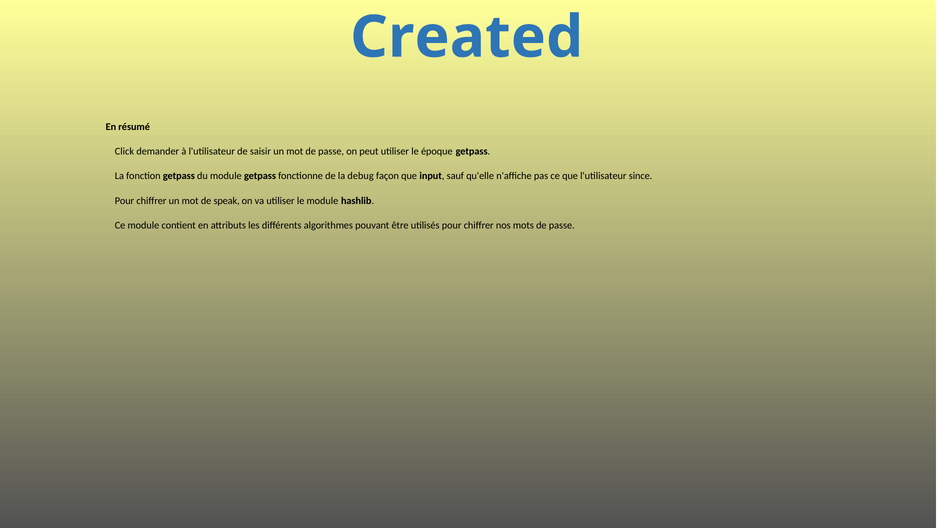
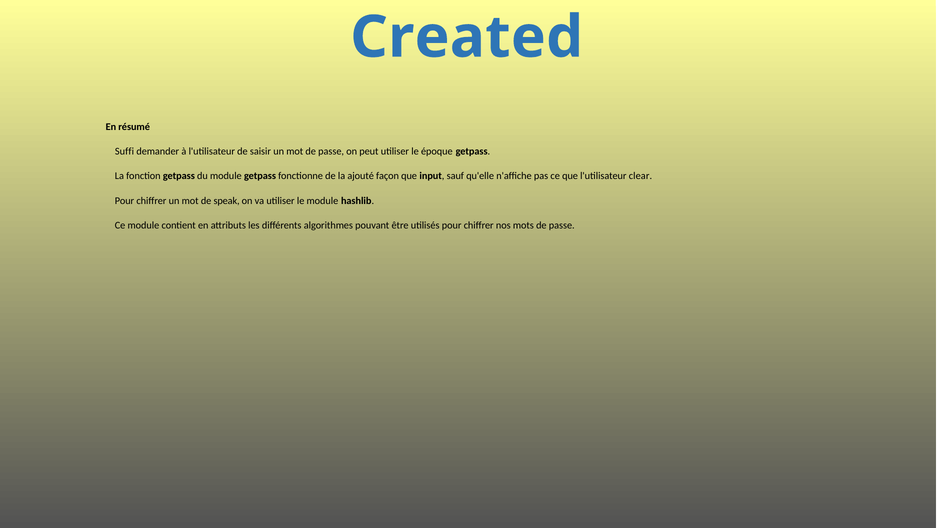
Click: Click -> Suffi (124, 151)
debug: debug -> ajouté (361, 176)
since: since -> clear (640, 176)
